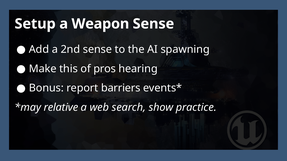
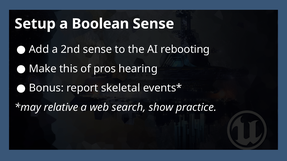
Weapon: Weapon -> Boolean (100, 24)
spawning: spawning -> rebooting (185, 49)
barriers: barriers -> skeletal (121, 88)
